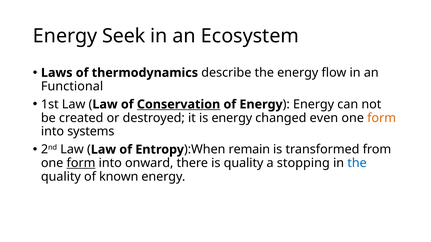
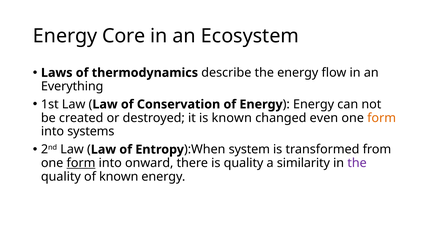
Seek: Seek -> Core (124, 36)
Functional: Functional -> Everything (72, 86)
Conservation underline: present -> none (179, 105)
is energy: energy -> known (232, 118)
remain: remain -> system (249, 150)
stopping: stopping -> similarity (303, 163)
the colour: blue -> purple (357, 163)
